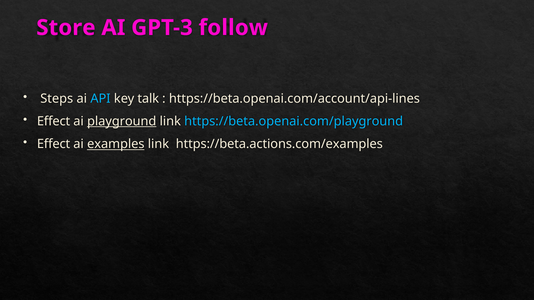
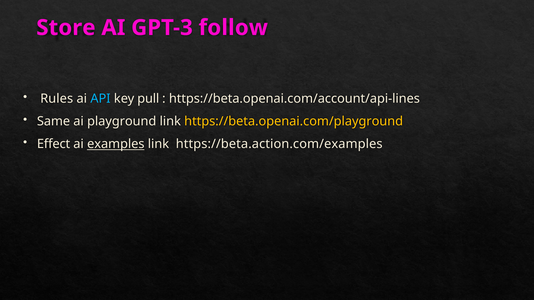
Steps: Steps -> Rules (57, 99)
talk: talk -> pull (148, 99)
Effect: Effect -> Same (54, 121)
playground underline: present -> none (122, 121)
https://beta.openai.com/playground colour: light blue -> yellow (294, 121)
https://beta.actions.com/examples: https://beta.actions.com/examples -> https://beta.action.com/examples (279, 144)
